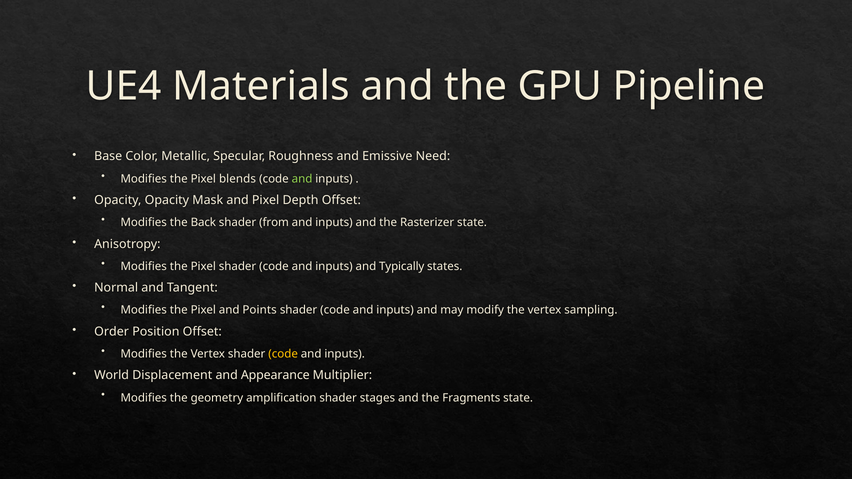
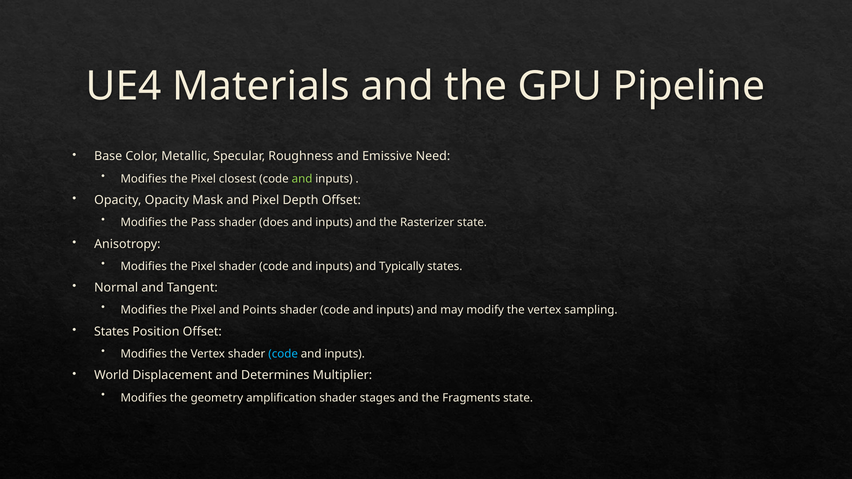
blends: blends -> closest (238, 179)
Back: Back -> Pass (203, 223)
from: from -> does (274, 223)
Order: Order -> States (112, 332)
code colour: yellow -> light blue (283, 354)
Appearance: Appearance -> Determines (275, 375)
